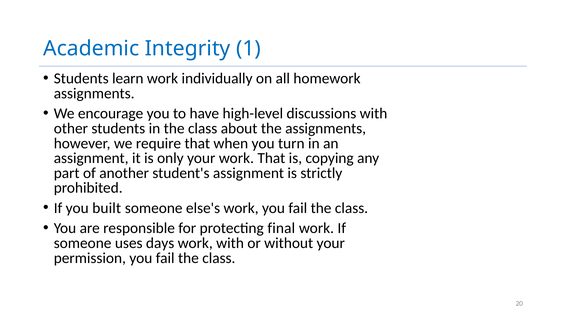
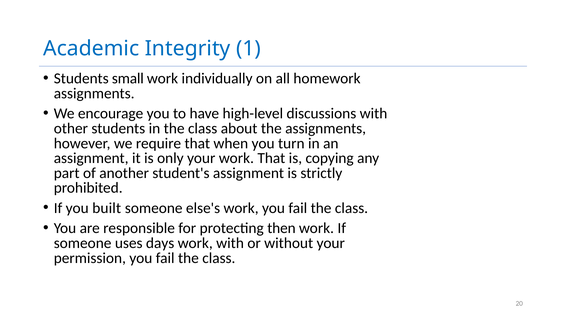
learn: learn -> small (128, 79)
final: final -> then (281, 229)
